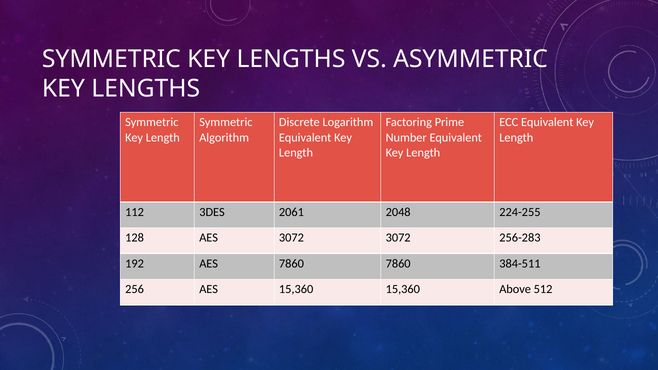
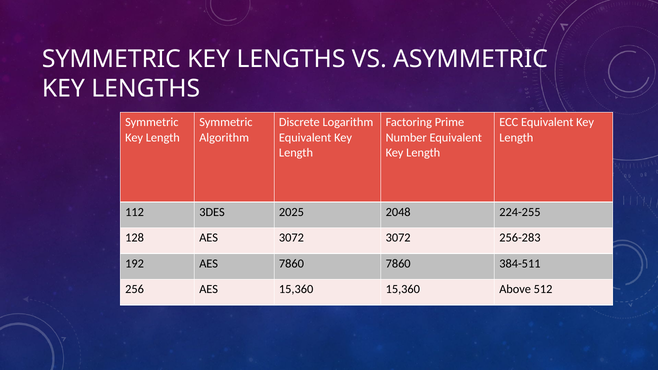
2061: 2061 -> 2025 (291, 212)
